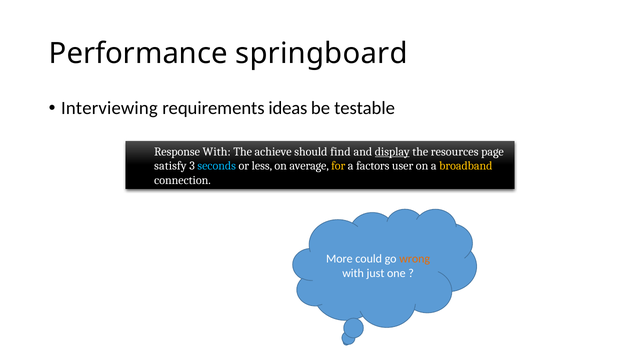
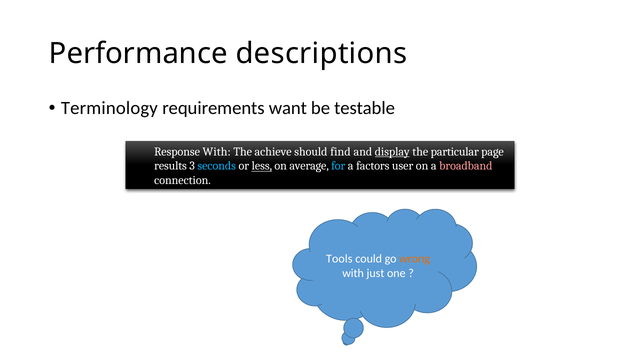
springboard: springboard -> descriptions (321, 54)
Interviewing: Interviewing -> Terminology (109, 108)
ideas: ideas -> want (288, 108)
resources: resources -> particular (455, 152)
satisfy: satisfy -> results (171, 166)
less underline: none -> present (262, 166)
for colour: yellow -> light blue (338, 166)
broadband colour: yellow -> pink (466, 166)
More: More -> Tools (339, 259)
